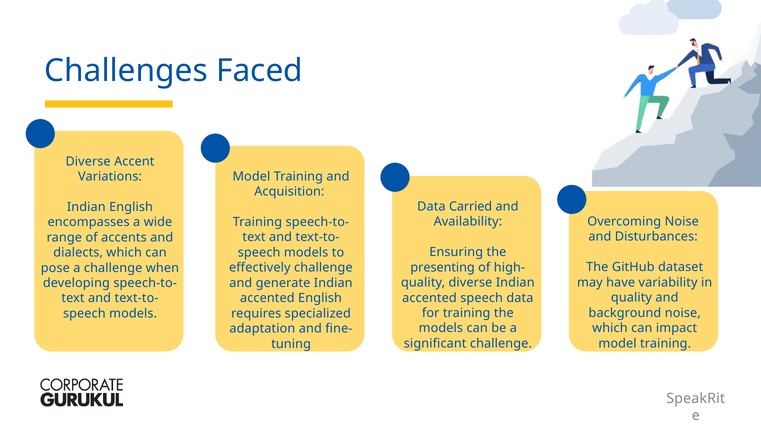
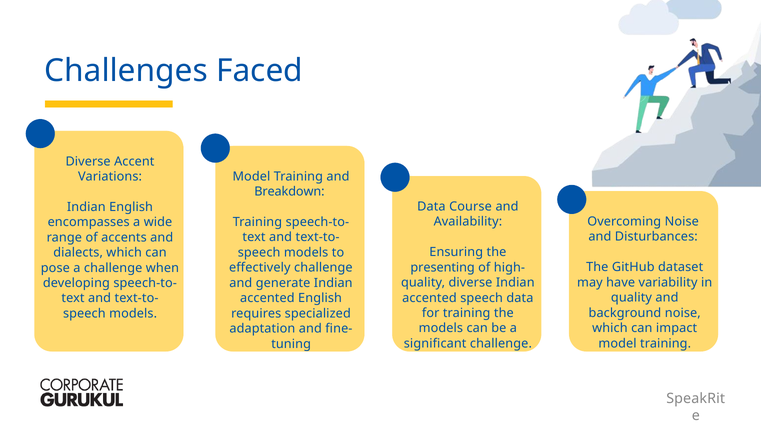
Acquisition: Acquisition -> Breakdown (289, 192)
Carried: Carried -> Course (470, 207)
